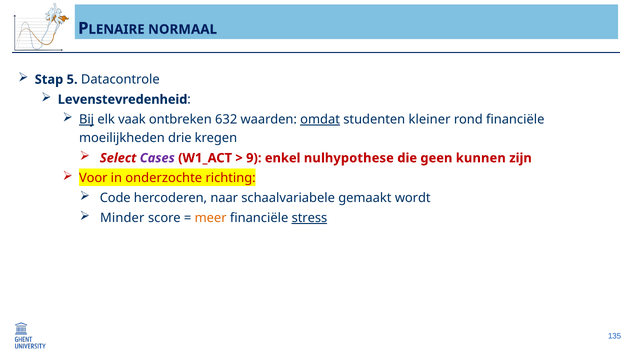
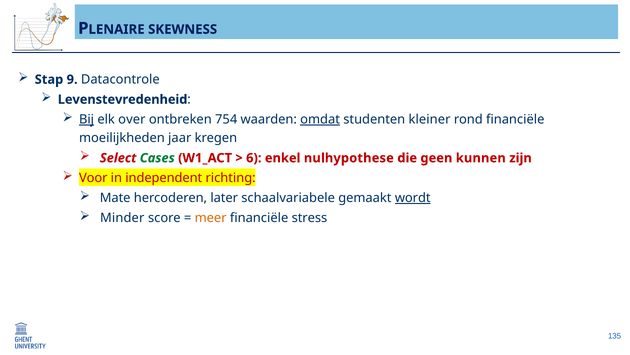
NORMAAL: NORMAAL -> SKEWNESS (183, 29)
5: 5 -> 9 (72, 79)
vaak: vaak -> over (132, 119)
632: 632 -> 754 (226, 119)
drie: drie -> jaar (180, 138)
Cases colour: purple -> green (157, 158)
9: 9 -> 6 (254, 158)
onderzochte: onderzochte -> independent (164, 178)
Code: Code -> Mate (115, 198)
naar: naar -> later (224, 198)
wordt underline: none -> present (413, 198)
stress underline: present -> none (309, 218)
